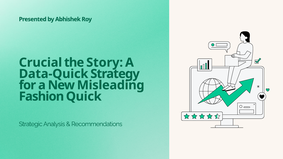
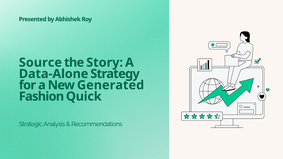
Crucial: Crucial -> Source (40, 63)
Data-Quick: Data-Quick -> Data-Alone (54, 74)
Misleading: Misleading -> Generated (111, 85)
